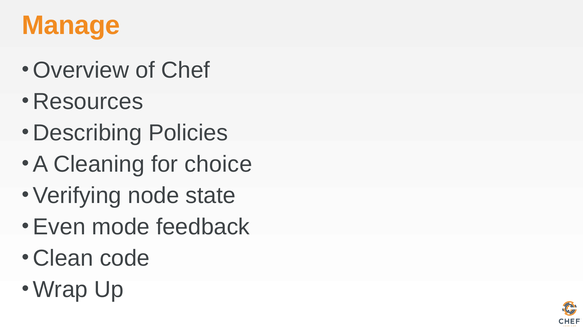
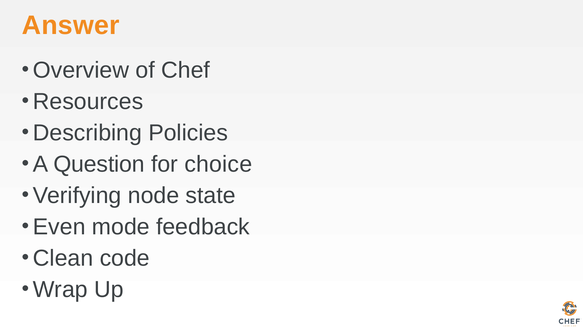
Manage: Manage -> Answer (71, 25)
Cleaning: Cleaning -> Question (99, 164)
